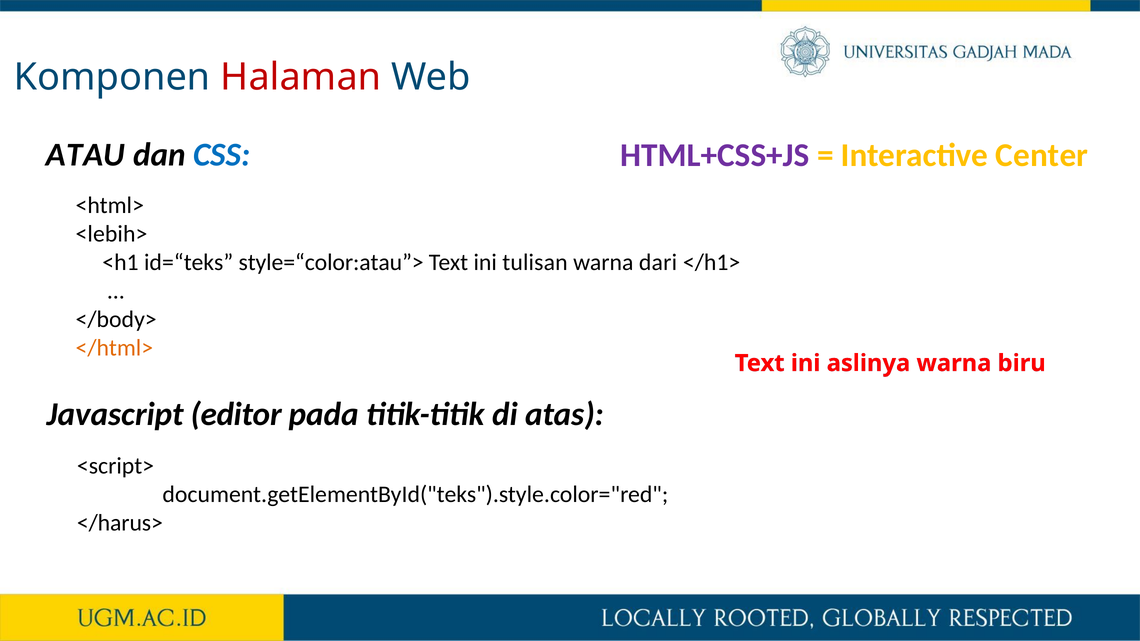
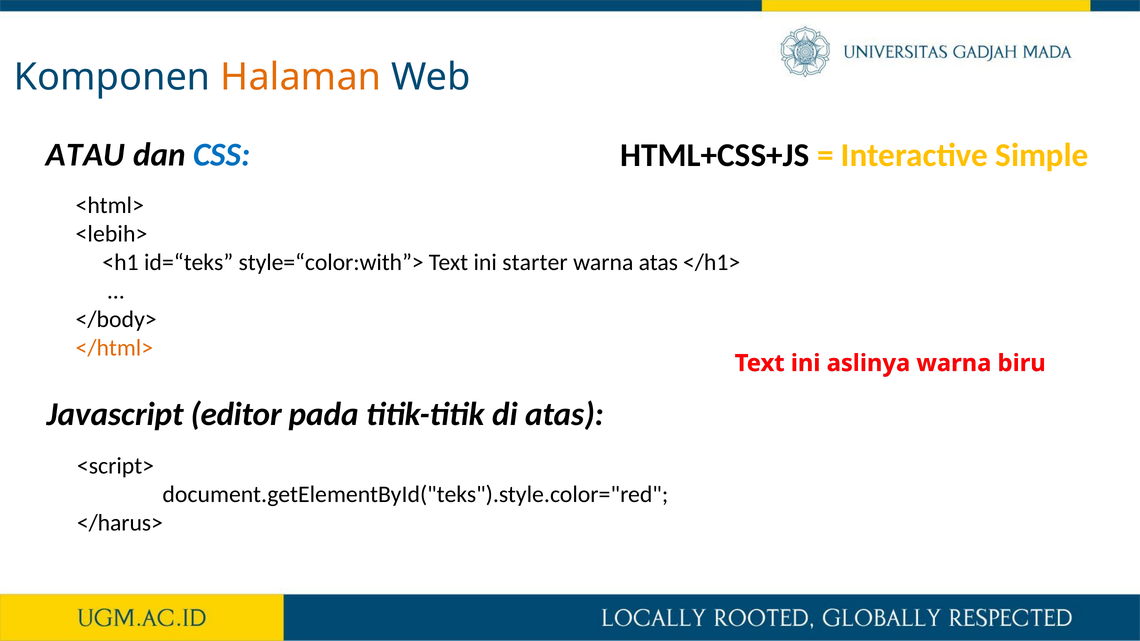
Halaman colour: red -> orange (301, 77)
HTML+CSS+JS colour: purple -> black (715, 155)
Center: Center -> Simple (1042, 155)
style=“color:atau”>: style=“color:atau”> -> style=“color:with”> (331, 263)
tulisan: tulisan -> starter (535, 263)
warna dari: dari -> atas (658, 263)
